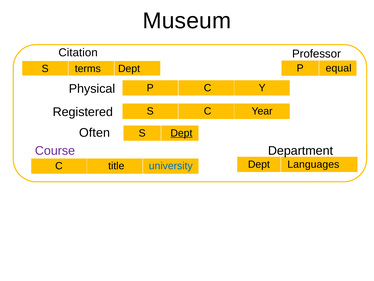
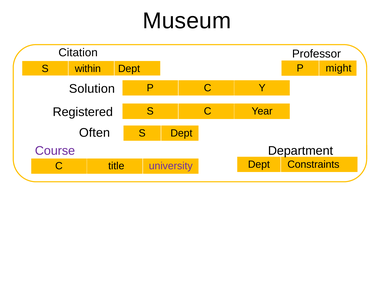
equal: equal -> might (339, 68)
terms: terms -> within (88, 69)
Physical: Physical -> Solution (92, 89)
Dept underline: present -> none (181, 133)
Languages: Languages -> Constraints (313, 164)
university colour: blue -> purple (171, 166)
